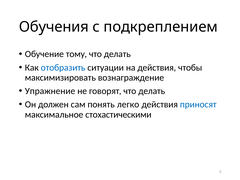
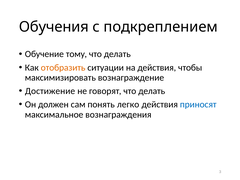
отобразить colour: blue -> orange (63, 68)
Упражнение: Упражнение -> Достижение (50, 91)
стохастическими: стохастическими -> вознаграждения (118, 115)
